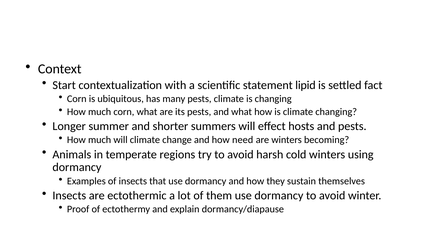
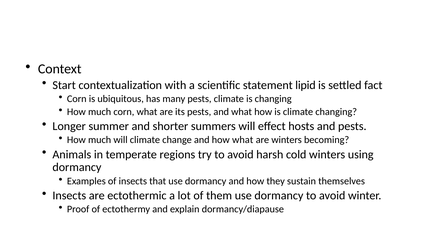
how need: need -> what (243, 140)
